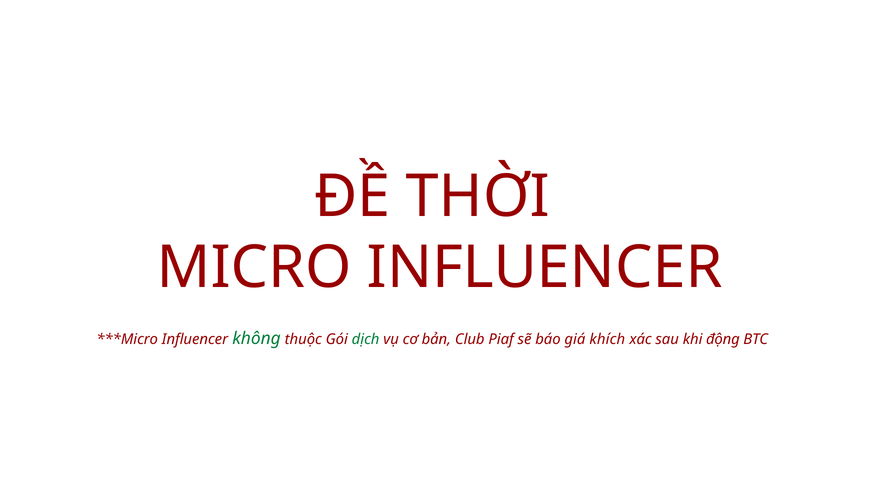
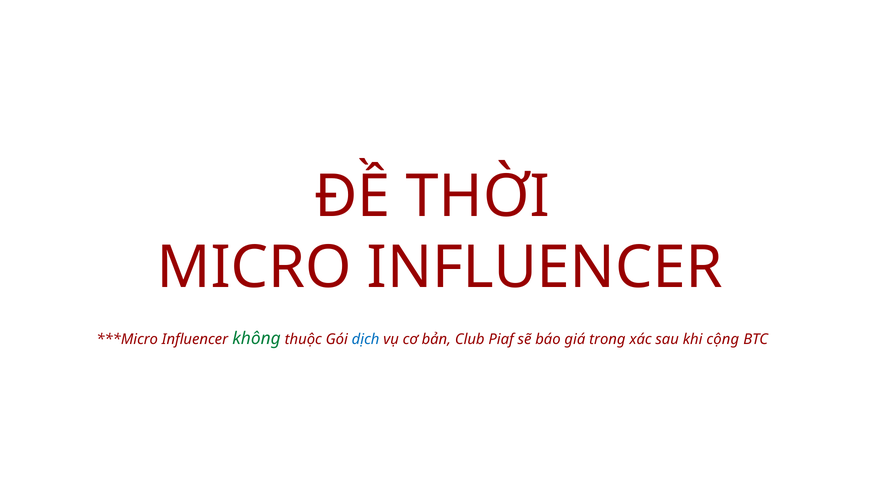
dịch colour: green -> blue (366, 340)
khích: khích -> trong (607, 340)
động: động -> cộng (723, 340)
